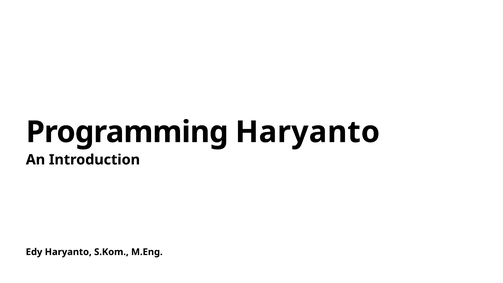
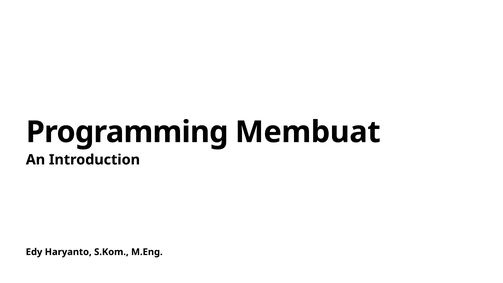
Programming Haryanto: Haryanto -> Membuat (308, 132)
